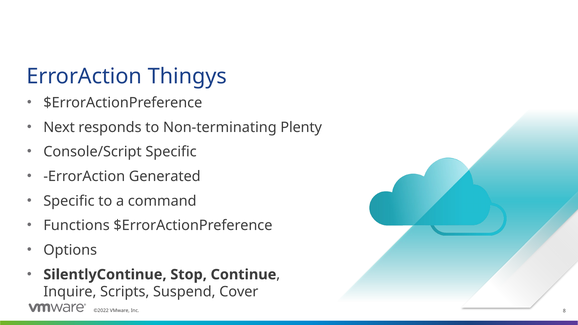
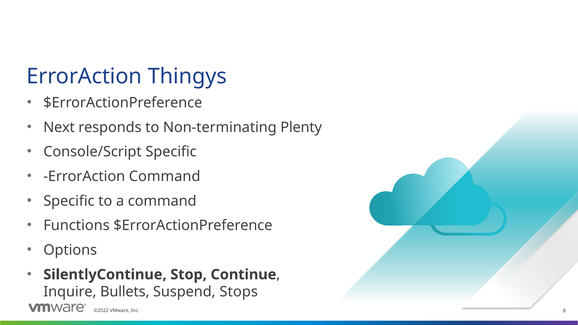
ErrorAction Generated: Generated -> Command (165, 176)
Scripts: Scripts -> Bullets (125, 292)
Cover: Cover -> Stops (239, 292)
